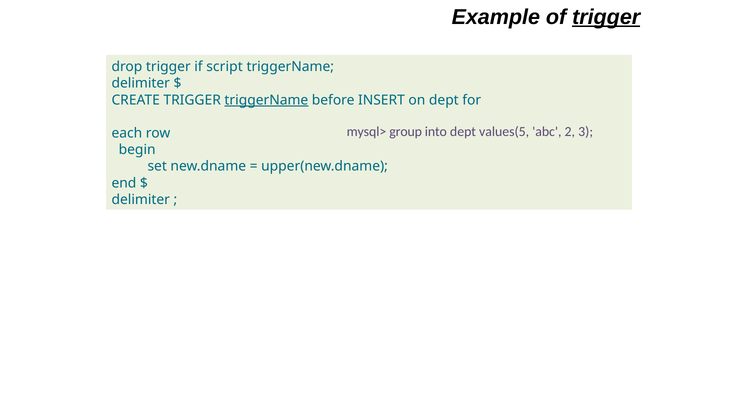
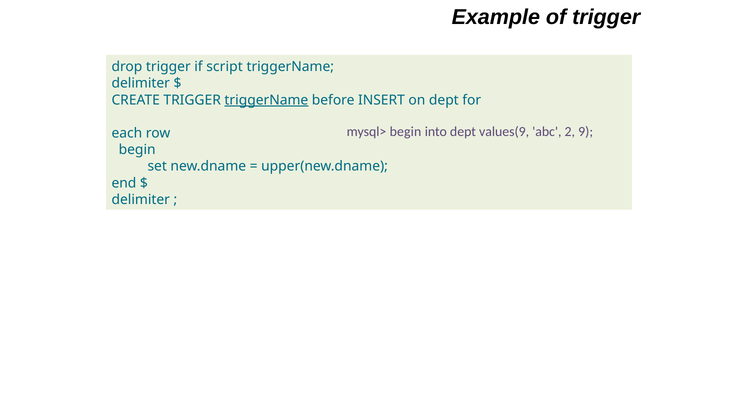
trigger underline: present -> none (606, 17)
mysql> group: group -> begin (405, 132)
values(5: values(5 -> values(9 (504, 132)
3: 3 -> 9 (586, 132)
